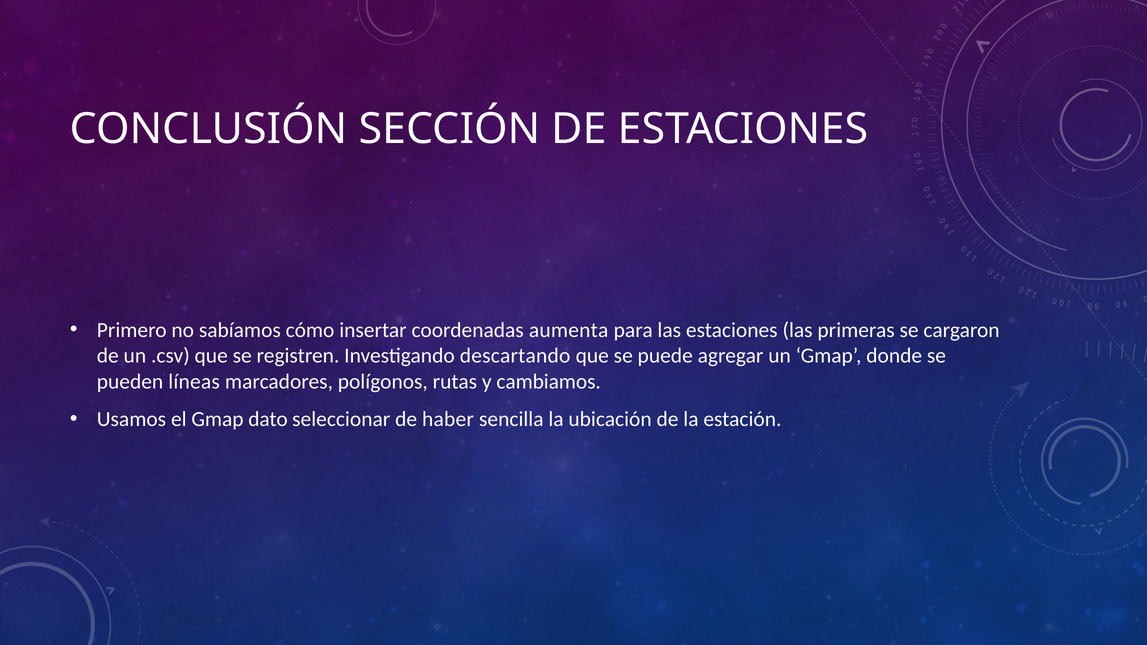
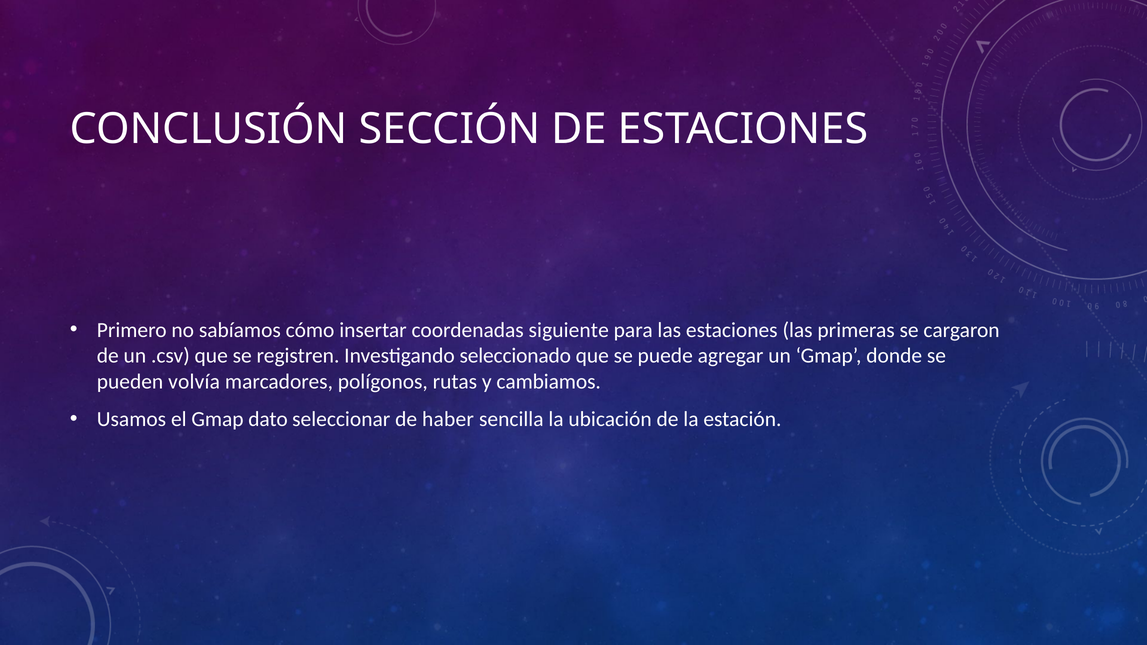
aumenta: aumenta -> siguiente (569, 330)
descartando: descartando -> seleccionado (515, 356)
líneas: líneas -> volvía (194, 382)
